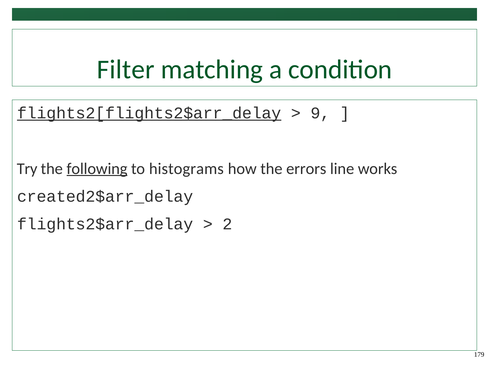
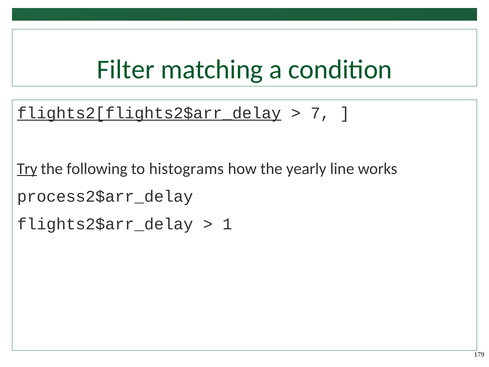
9: 9 -> 7 (320, 113)
Try underline: none -> present (27, 169)
following underline: present -> none (97, 169)
errors: errors -> yearly (306, 169)
created2$arr_delay: created2$arr_delay -> process2$arr_delay (105, 196)
2: 2 -> 1 (227, 224)
